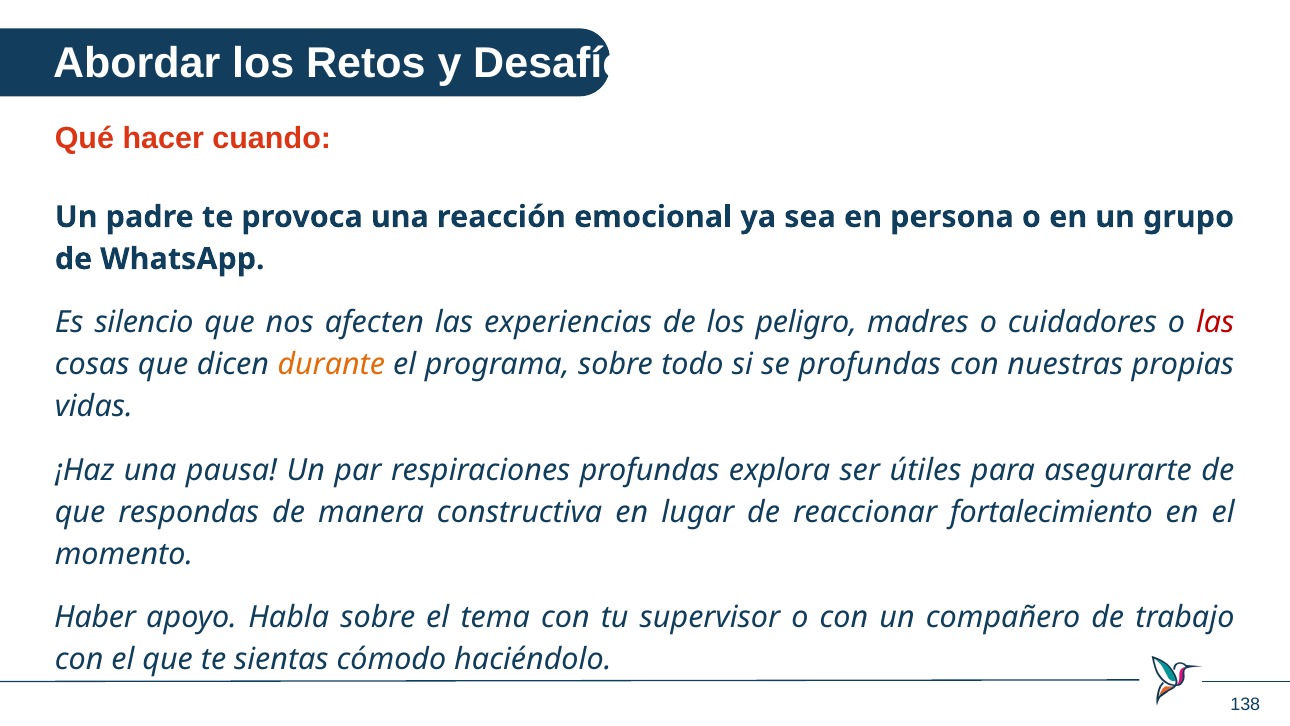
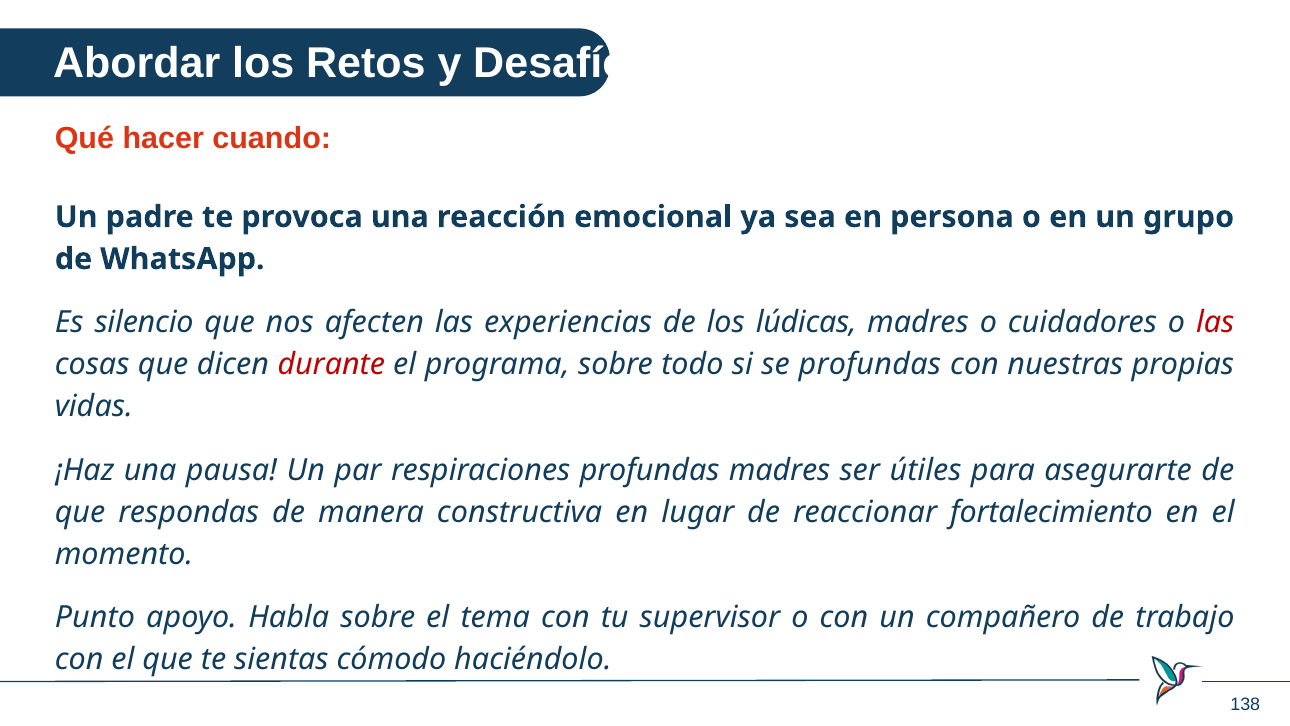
peligro: peligro -> lúdicas (806, 322)
durante colour: orange -> red (331, 364)
profundas explora: explora -> madres (780, 470)
Haber: Haber -> Punto (95, 617)
